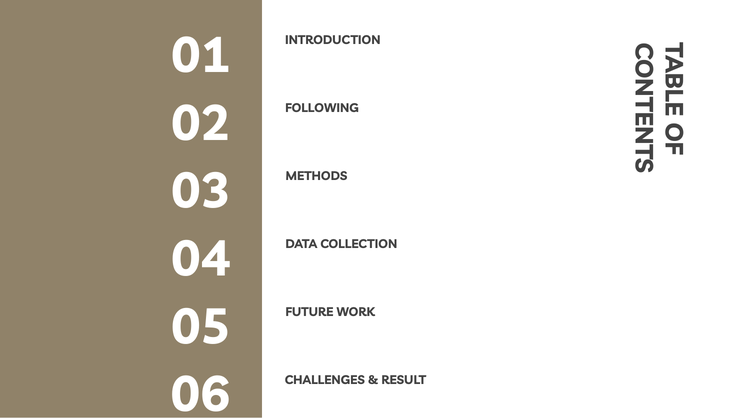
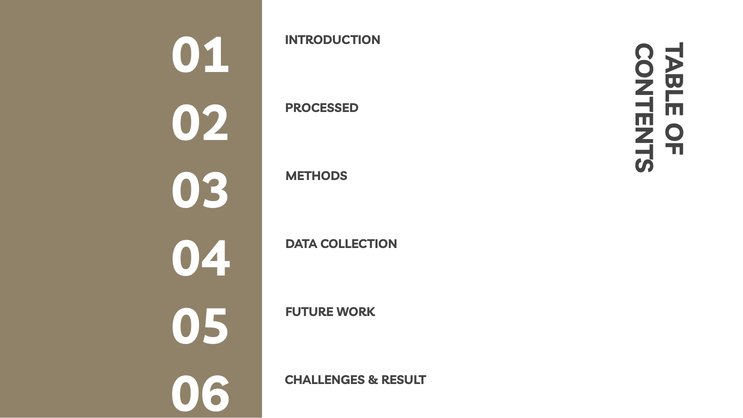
FOLLOWING: FOLLOWING -> PROCESSED (322, 108)
